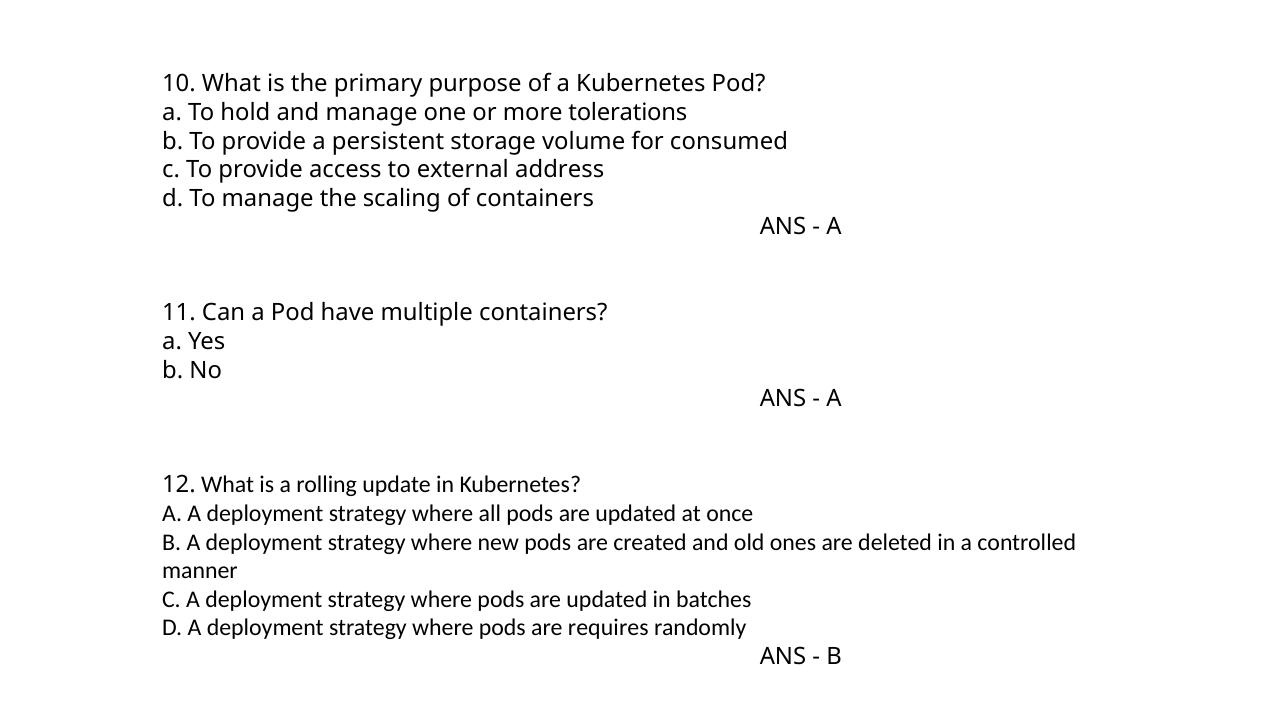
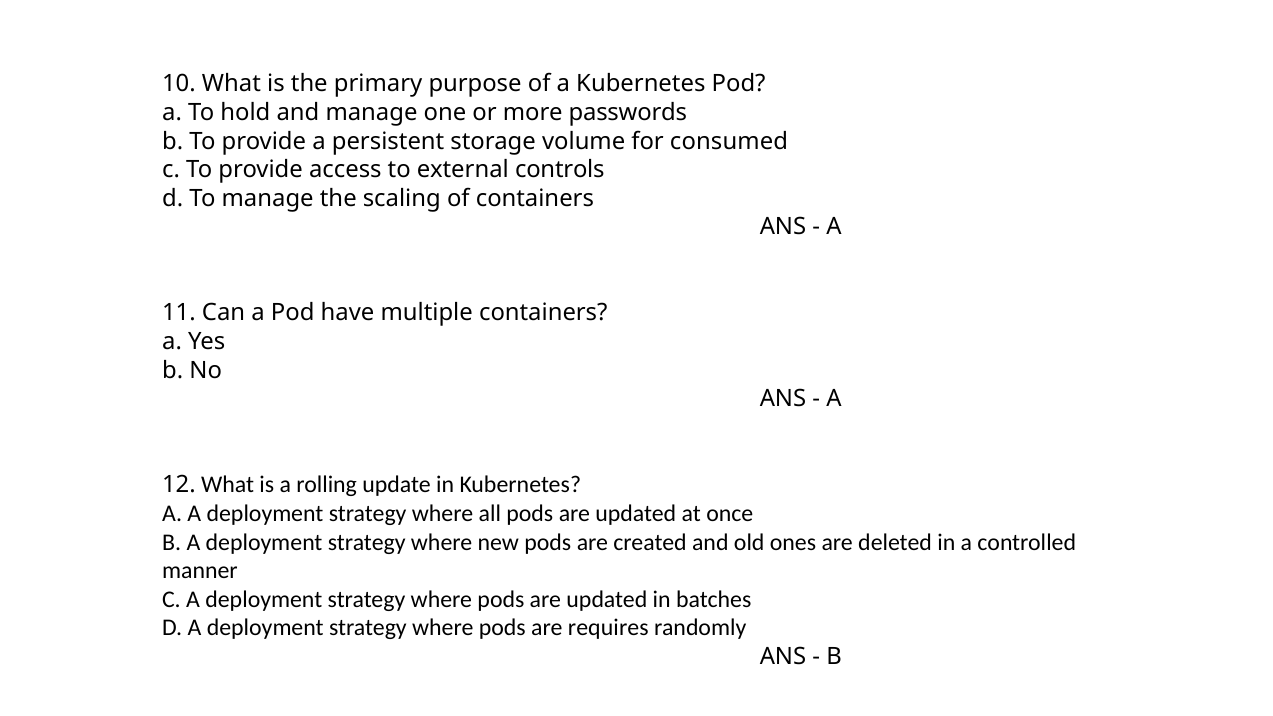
tolerations: tolerations -> passwords (628, 113)
address: address -> controls (560, 170)
